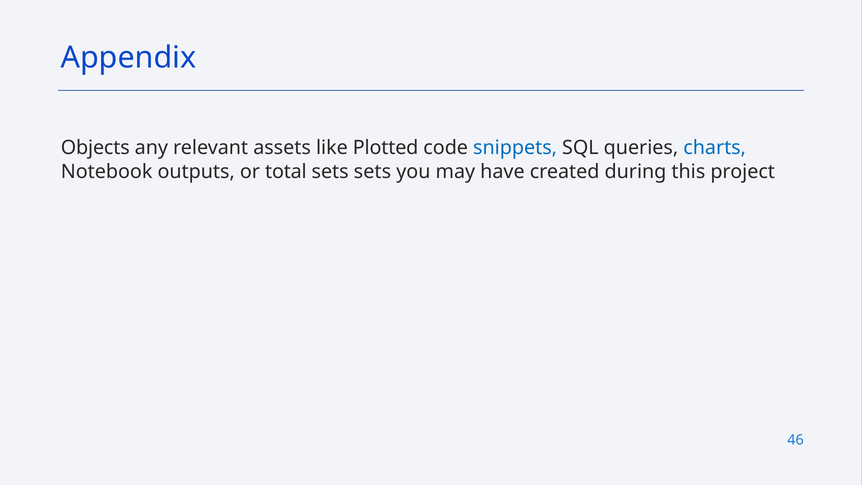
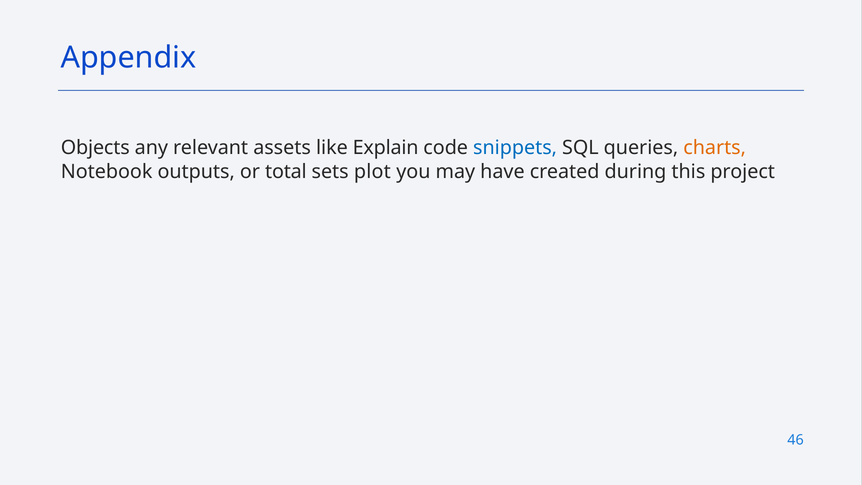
Plotted: Plotted -> Explain (386, 148)
charts colour: blue -> orange (715, 148)
sets sets: sets -> plot (372, 171)
